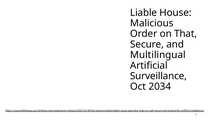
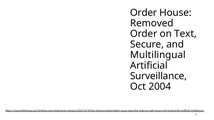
Liable: Liable -> Order (144, 13)
Malicious: Malicious -> Removed (152, 23)
That: That -> Text (186, 34)
2034: 2034 -> 2004 (160, 87)
